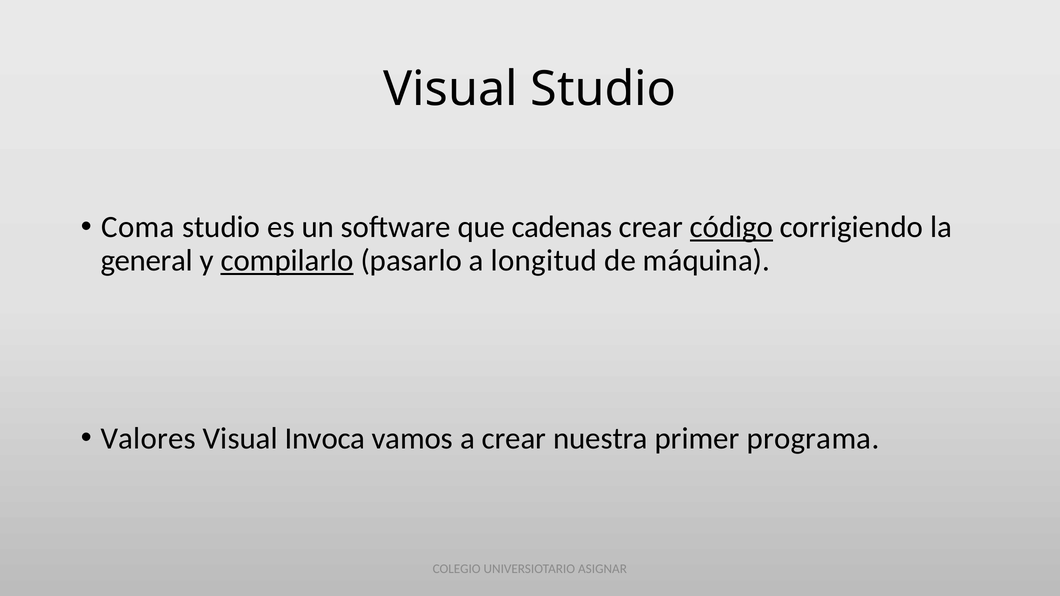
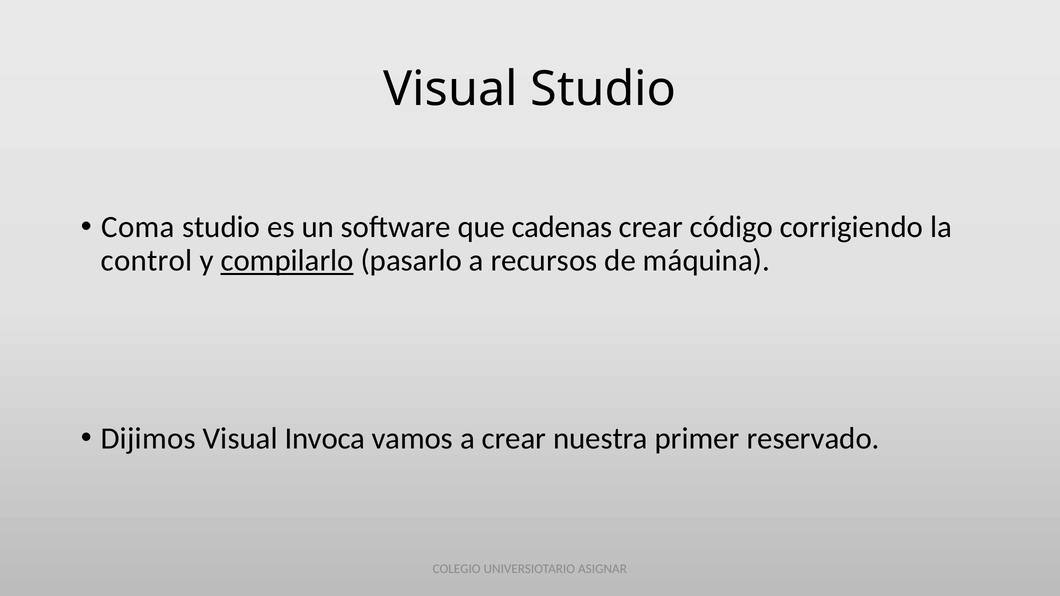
código underline: present -> none (731, 227)
general: general -> control (147, 261)
longitud: longitud -> recursos (544, 261)
Valores: Valores -> Dijimos (148, 439)
programa: programa -> reservado (813, 439)
